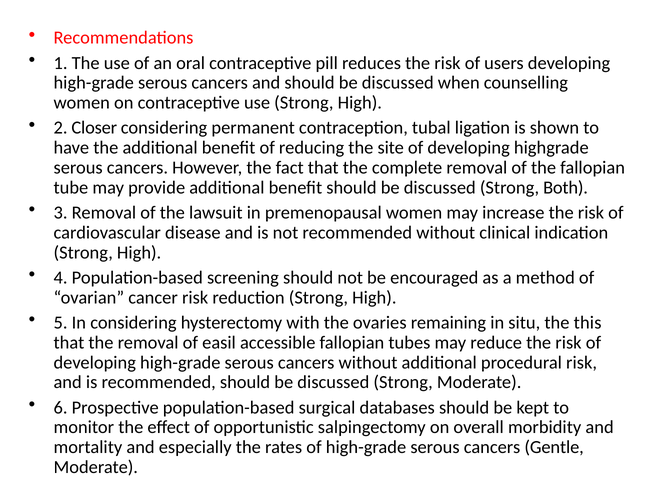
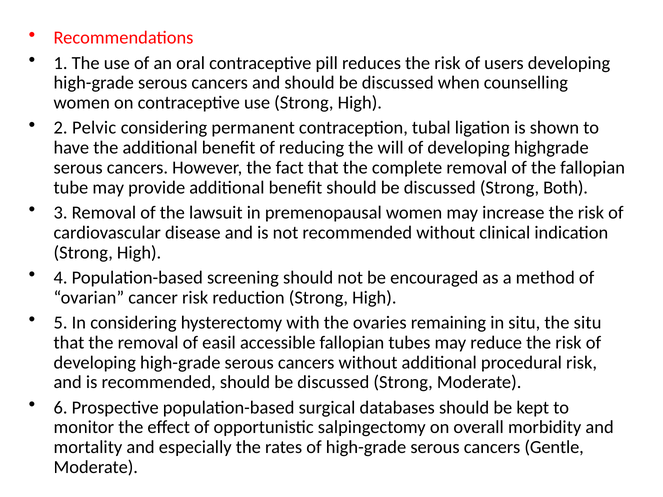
Closer: Closer -> Pelvic (94, 128)
site: site -> will (391, 148)
the this: this -> situ (588, 323)
